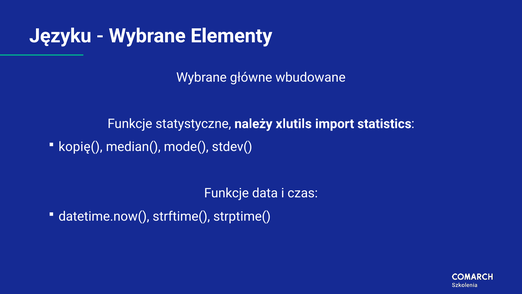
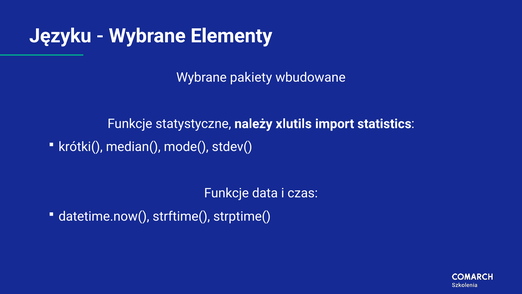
główne: główne -> pakiety (251, 77)
kopię(: kopię( -> krótki( (81, 147)
